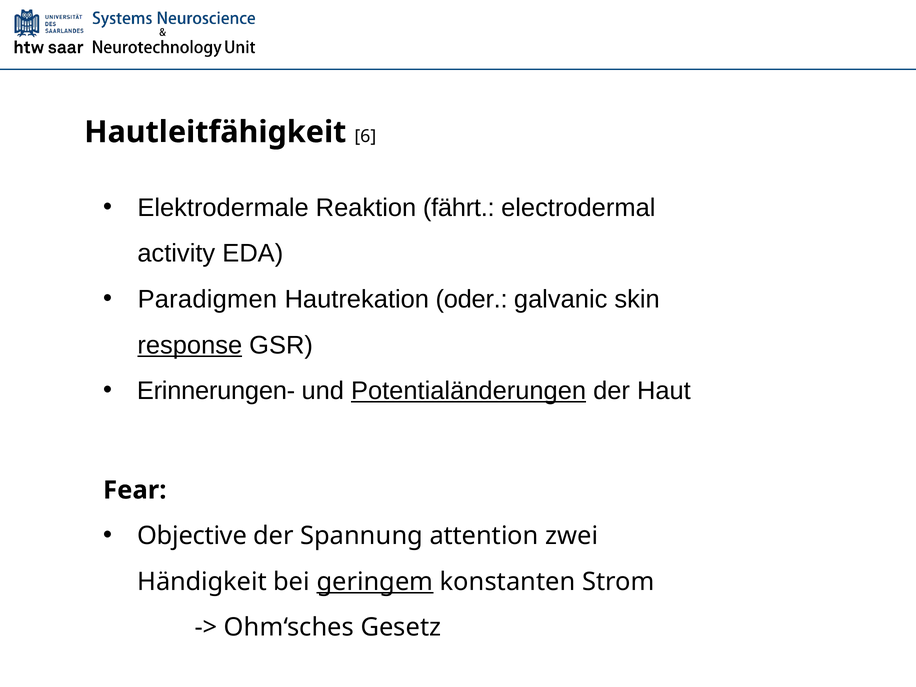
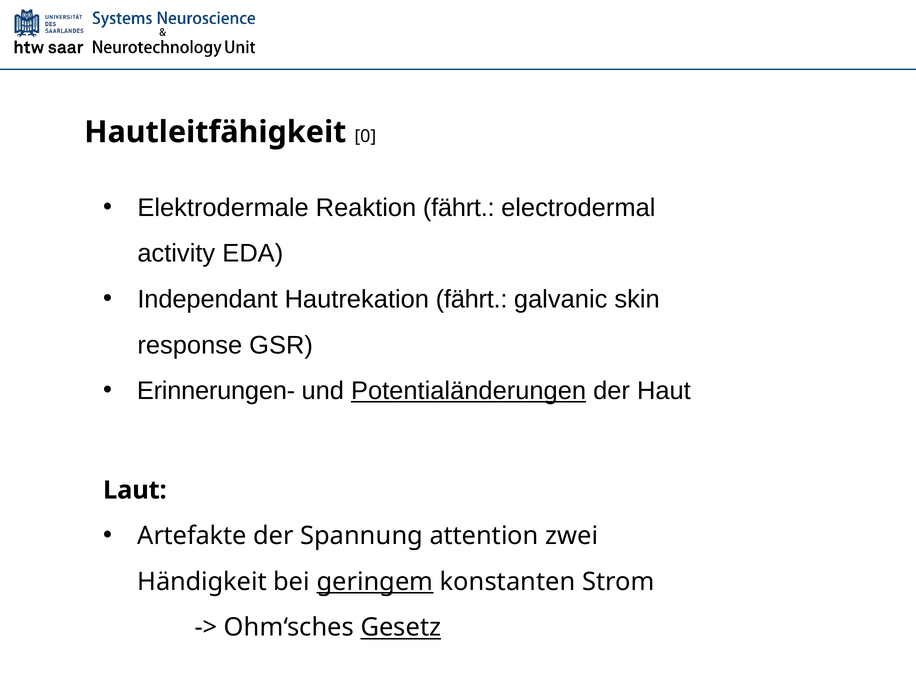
6: 6 -> 0 (365, 136)
Paradigmen: Paradigmen -> Independant (208, 299)
Hautrekation oder: oder -> fährt (472, 299)
response underline: present -> none (190, 345)
Fear: Fear -> Laut (135, 490)
Objective: Objective -> Artefakte (192, 536)
Gesetz underline: none -> present (401, 628)
